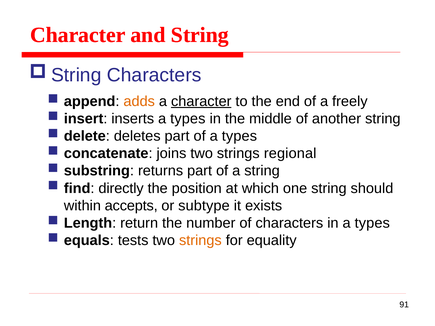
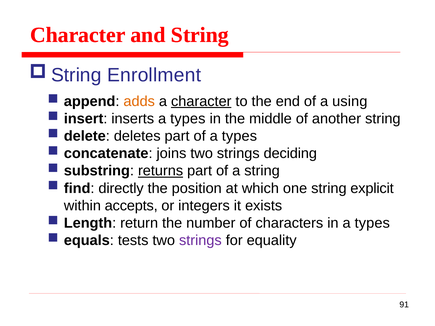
Characters: Characters -> Enrollment (154, 75)
freely: freely -> using (350, 101)
regional: regional -> deciding (290, 154)
returns underline: none -> present (161, 171)
should: should -> explicit (372, 188)
subtype: subtype -> integers (204, 206)
strings colour: orange -> purple (200, 241)
